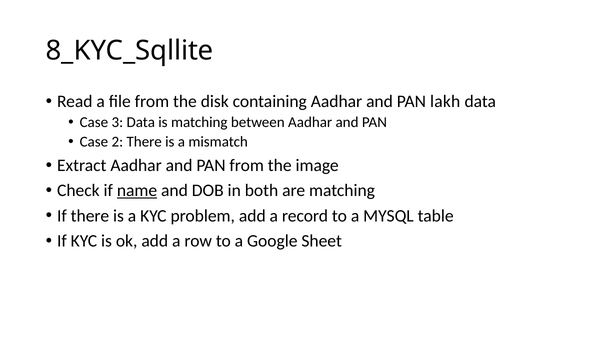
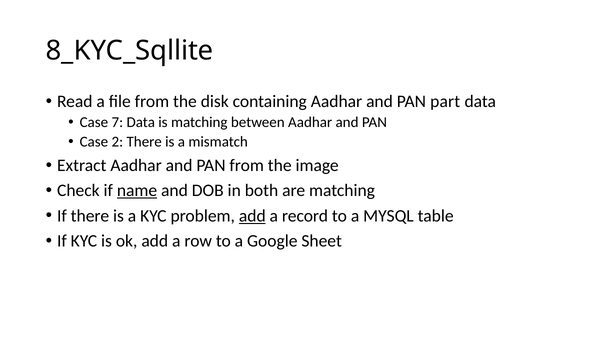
lakh: lakh -> part (445, 102)
3: 3 -> 7 (117, 122)
add underline: none -> present (252, 216)
